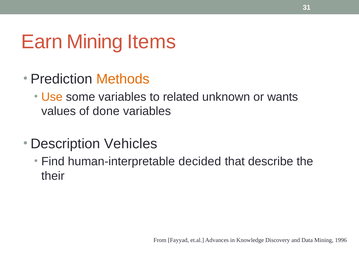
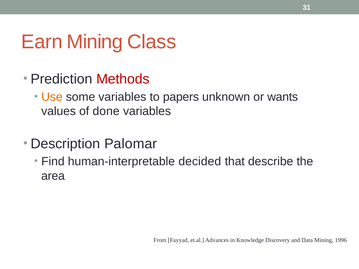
Items: Items -> Class (152, 42)
Methods colour: orange -> red (123, 79)
related: related -> papers (181, 97)
Vehicles: Vehicles -> Palomar (131, 144)
their: their -> area (53, 176)
